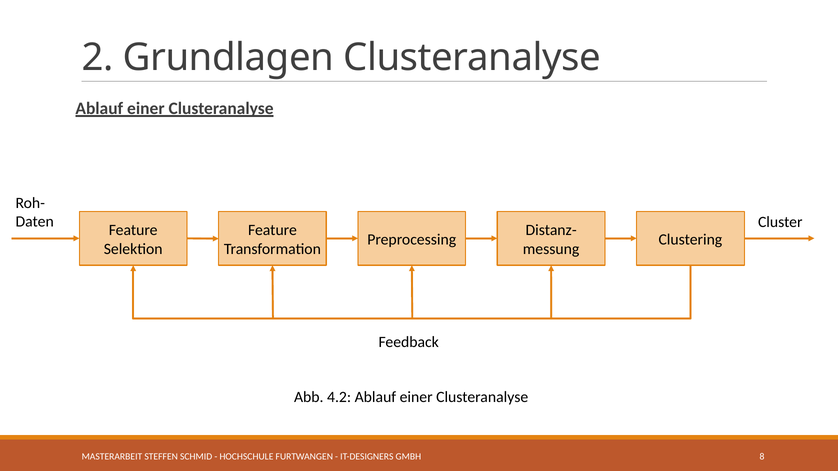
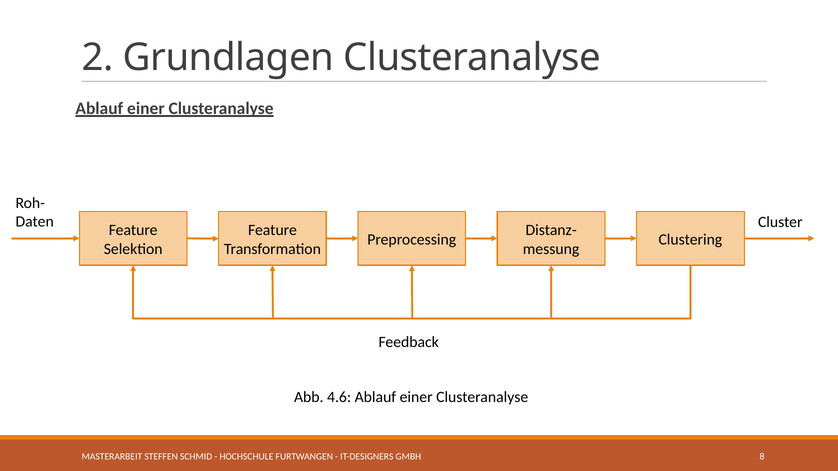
4.2: 4.2 -> 4.6 (339, 398)
